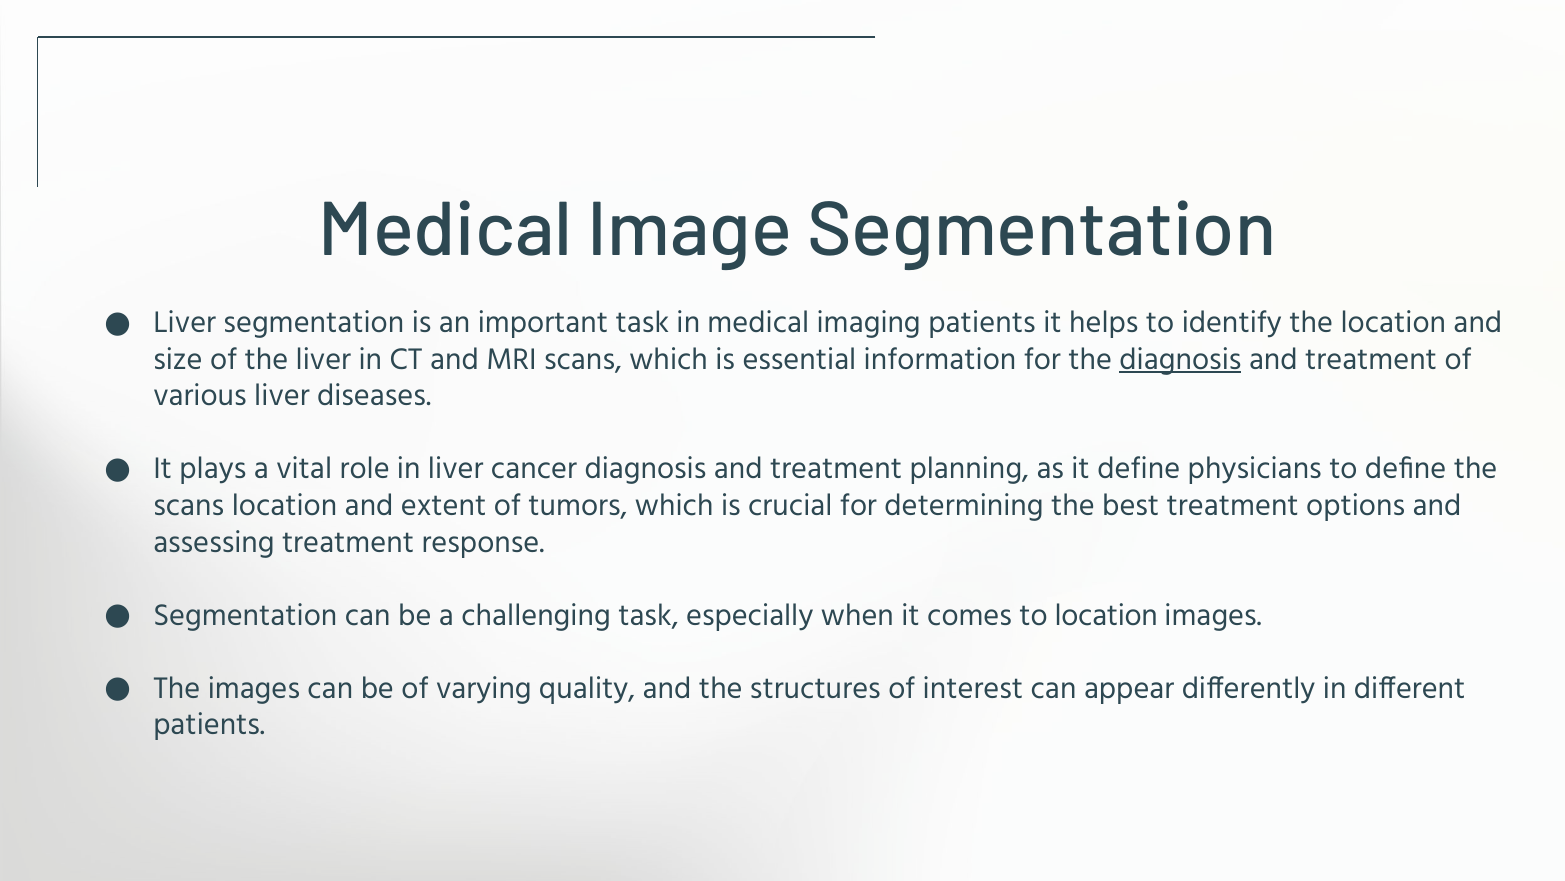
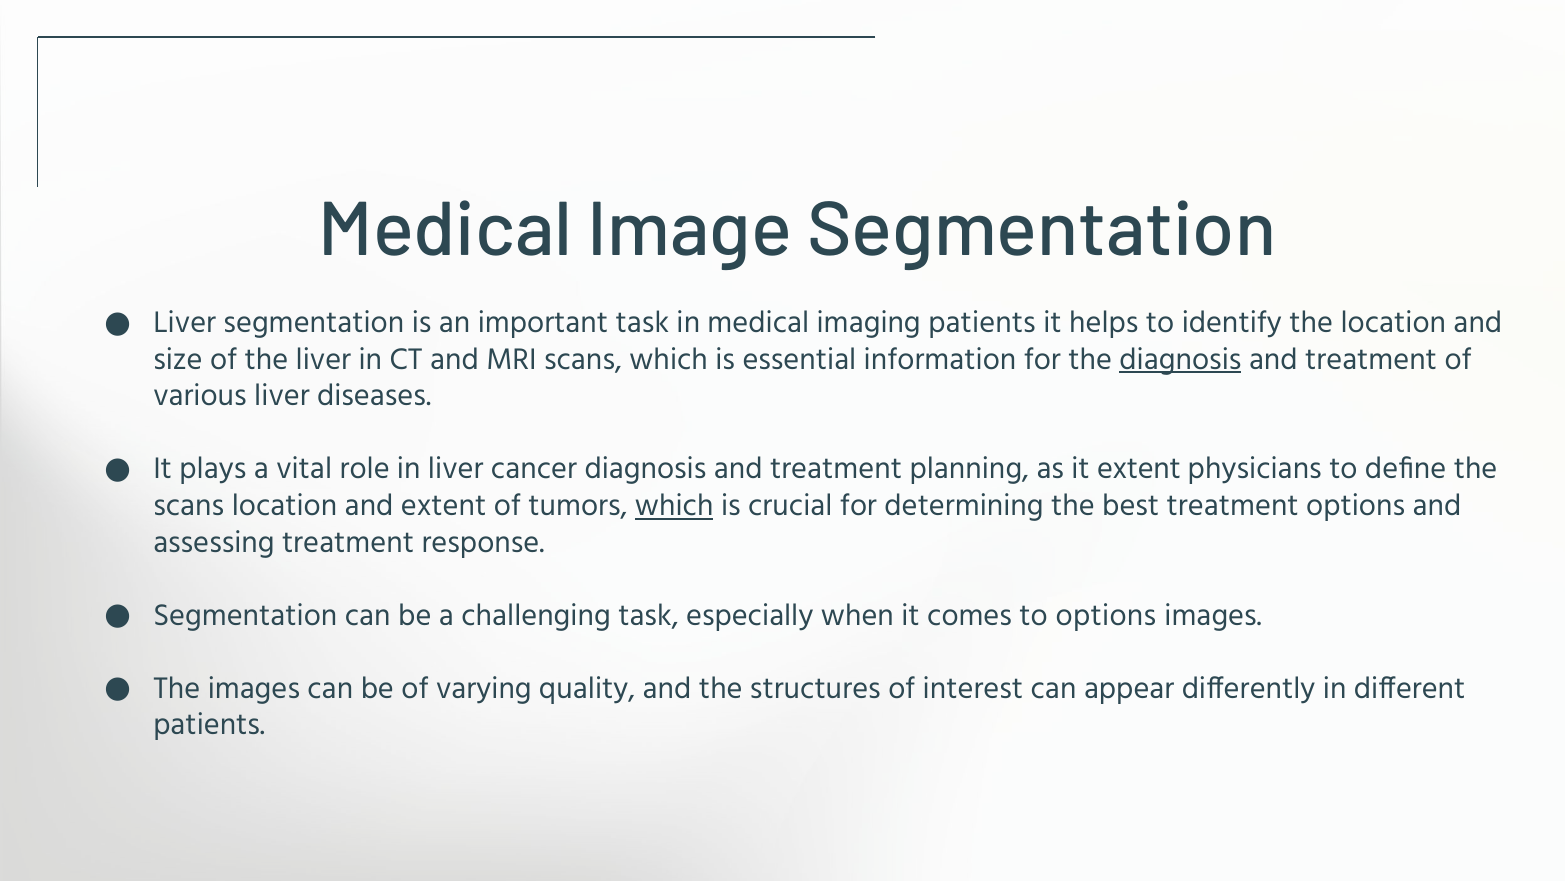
it define: define -> extent (1139, 469)
which underline: none -> present (674, 505)
to location: location -> options (1106, 615)
